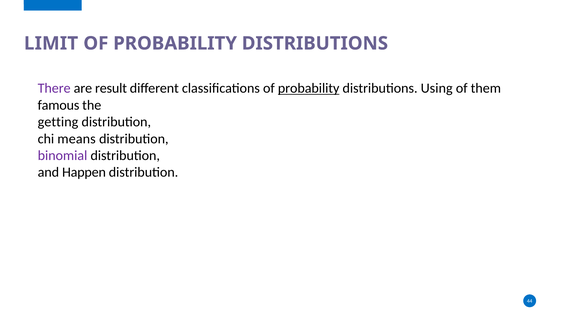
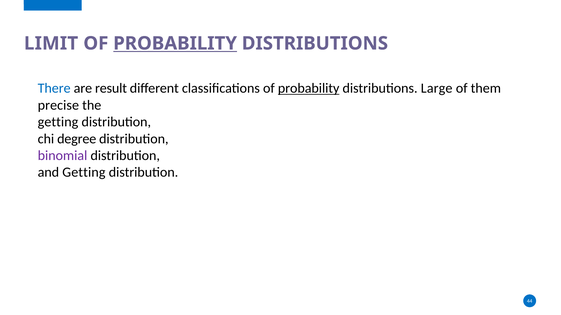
PROBABILITY underline: none -> present (175, 43)
There colour: purple -> blue (54, 89)
Using: Using -> Large (437, 89)
famous: famous -> precise (58, 105)
means: means -> degree (77, 139)
and Happen: Happen -> Getting (84, 173)
